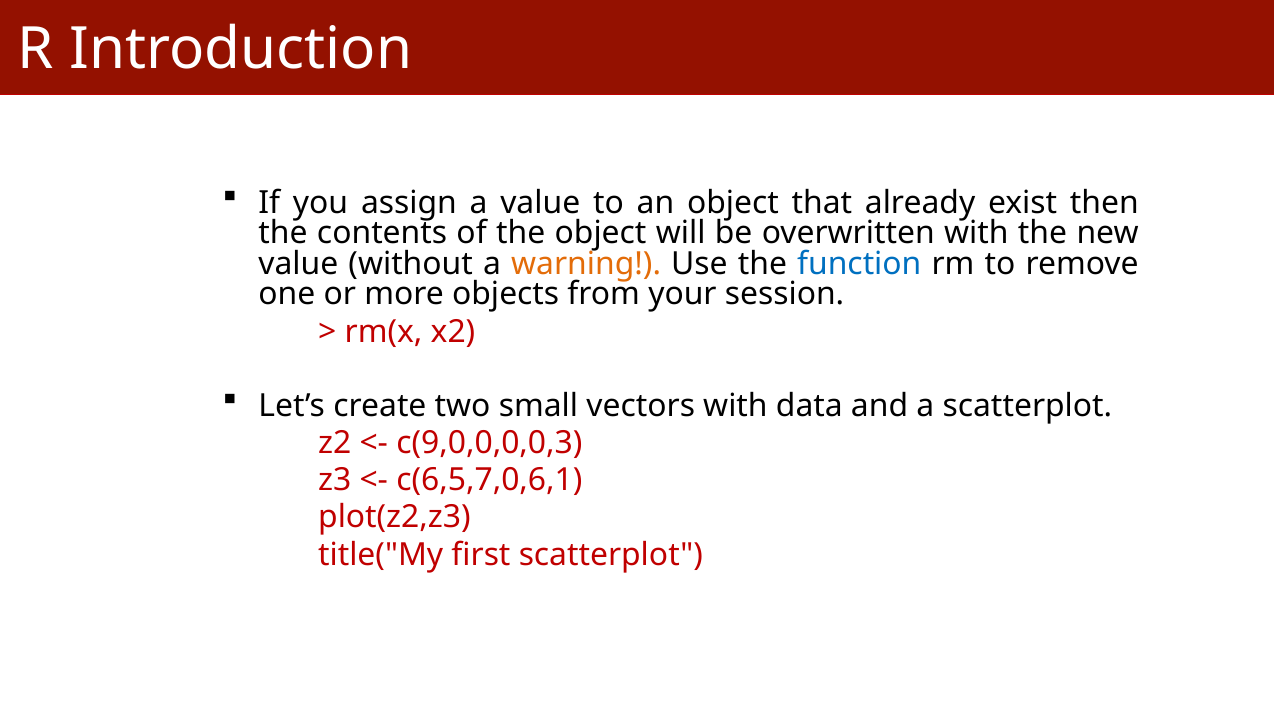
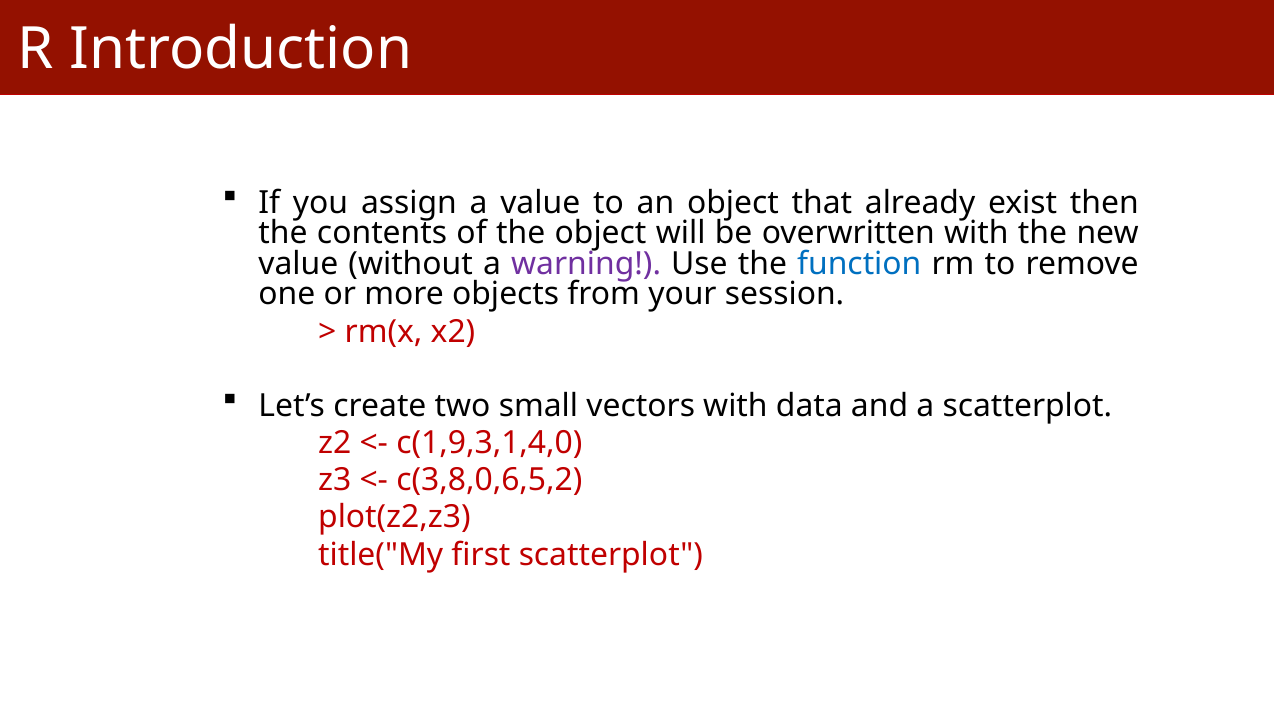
warning colour: orange -> purple (586, 264)
c(9,0,0,0,0,3: c(9,0,0,0,0,3 -> c(1,9,3,1,4,0 (489, 443)
c(6,5,7,0,6,1: c(6,5,7,0,6,1 -> c(3,8,0,6,5,2 (489, 481)
